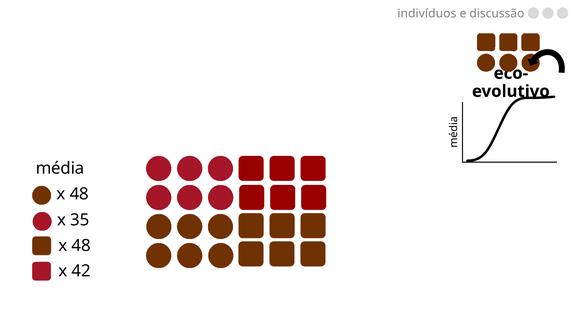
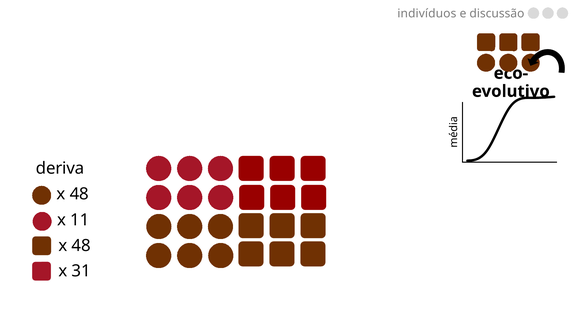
média: média -> deriva (60, 169)
35: 35 -> 11 (80, 220)
42: 42 -> 31 (81, 271)
